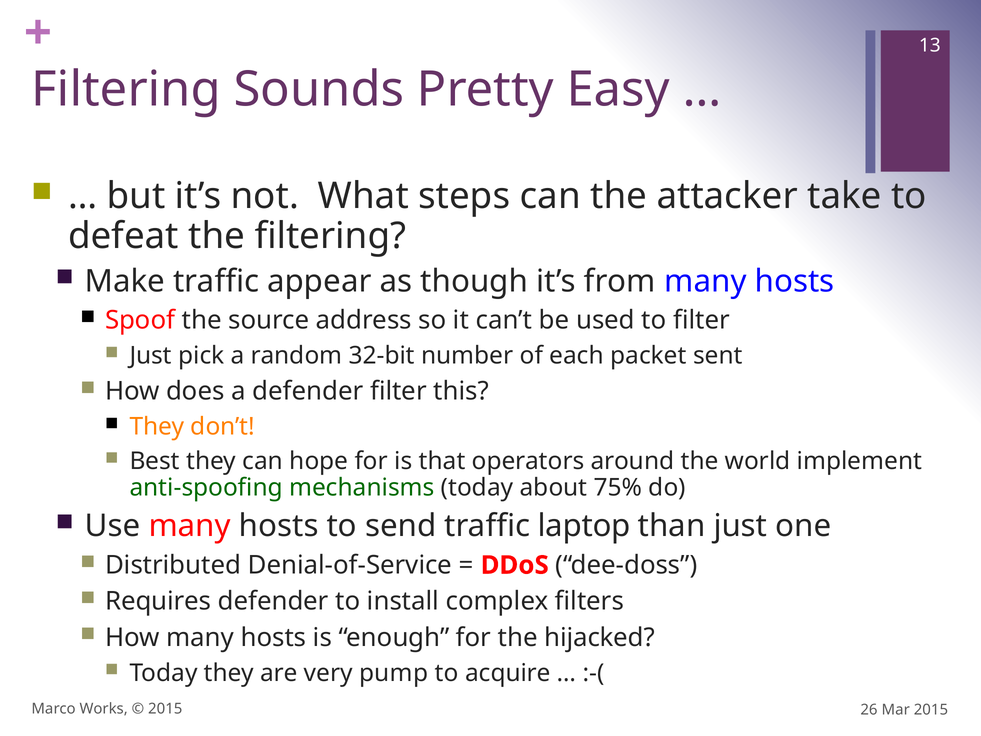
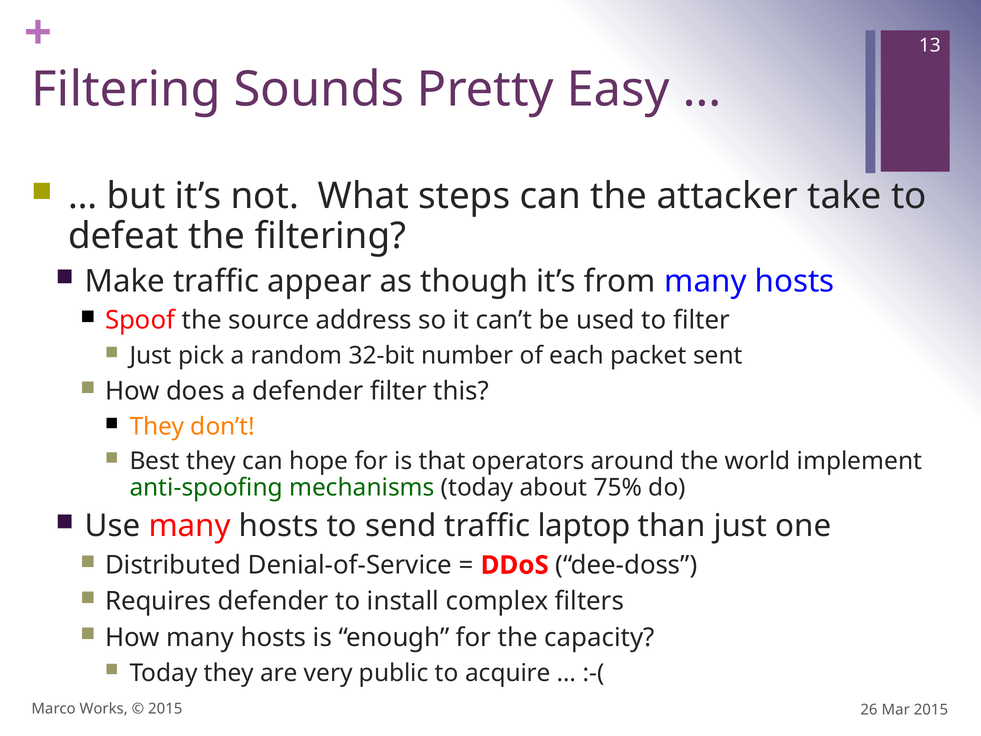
hijacked: hijacked -> capacity (600, 637)
pump: pump -> public (394, 673)
